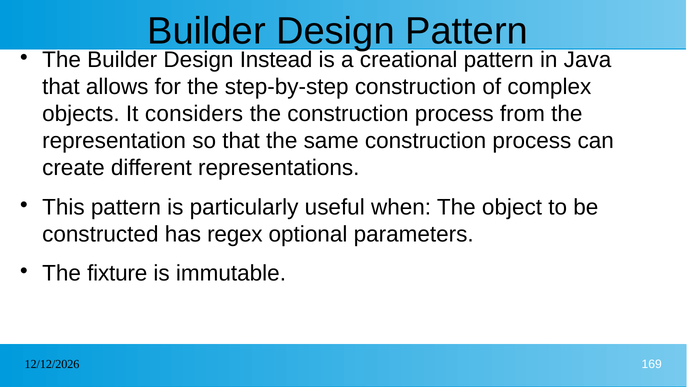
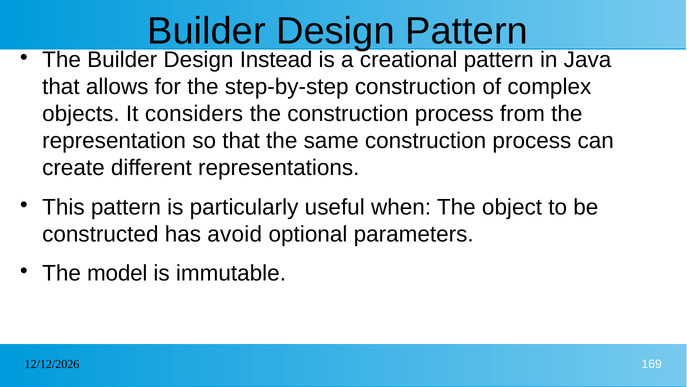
regex: regex -> avoid (235, 234)
fixture: fixture -> model (117, 273)
